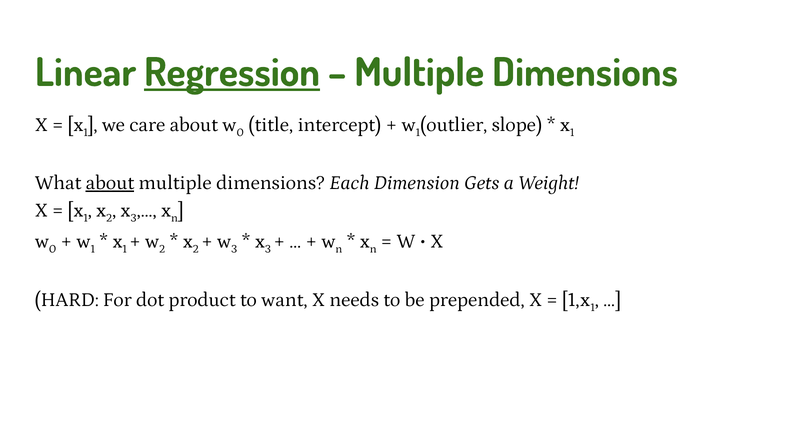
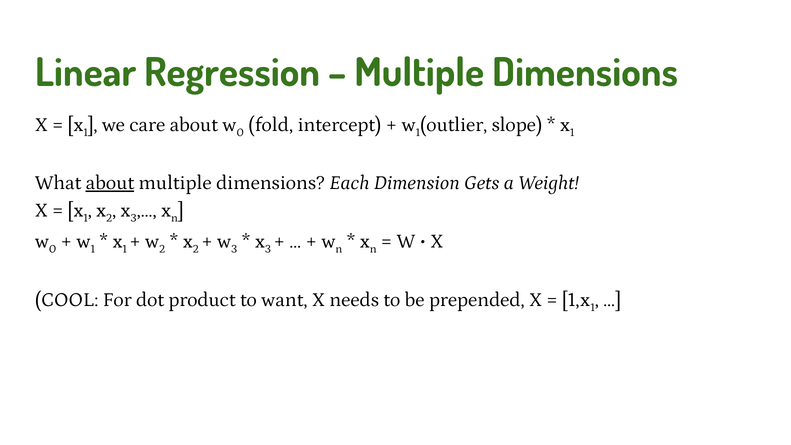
Regression underline: present -> none (232, 73)
title: title -> fold (271, 125)
HARD: HARD -> COOL (67, 300)
